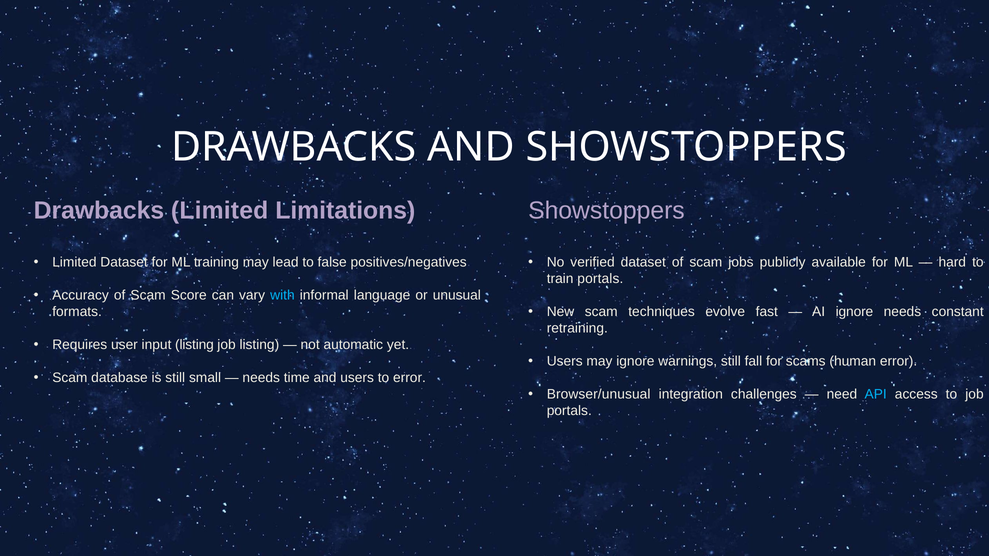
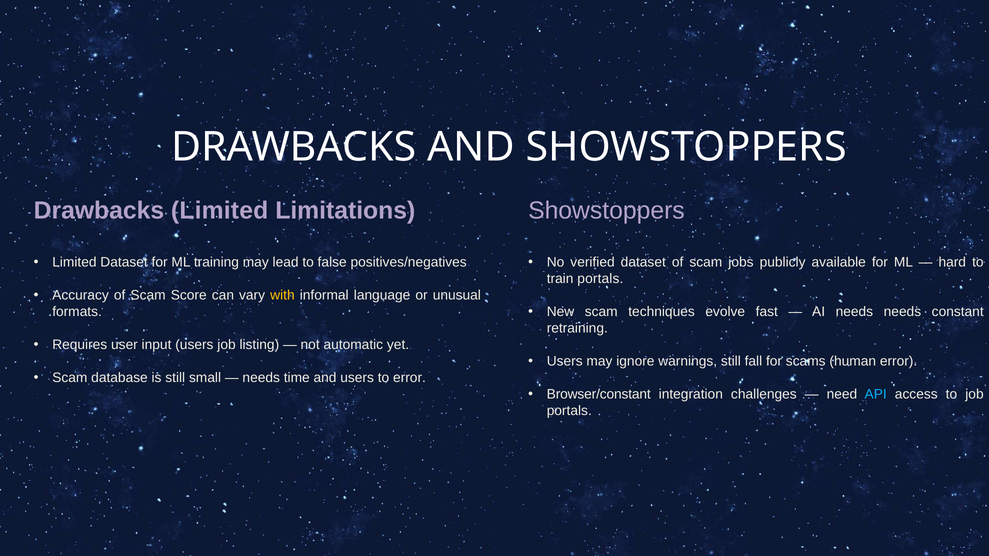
with colour: light blue -> yellow (282, 296)
AI ignore: ignore -> needs (854, 312)
input listing: listing -> users (194, 345)
Browser/unusual: Browser/unusual -> Browser/constant (599, 395)
